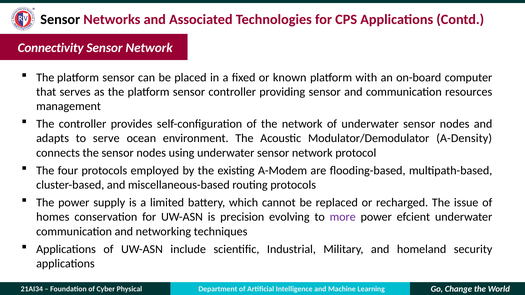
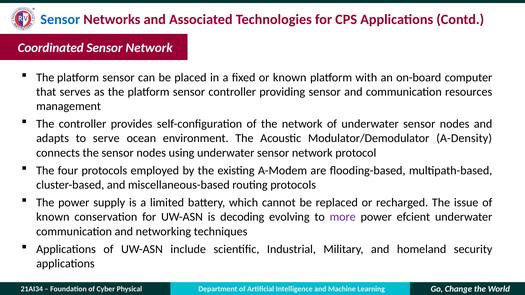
Sensor colour: black -> blue (60, 19)
Connectivity: Connectivity -> Coordinated (51, 48)
homes: homes -> known (53, 217)
precision: precision -> decoding (242, 217)
